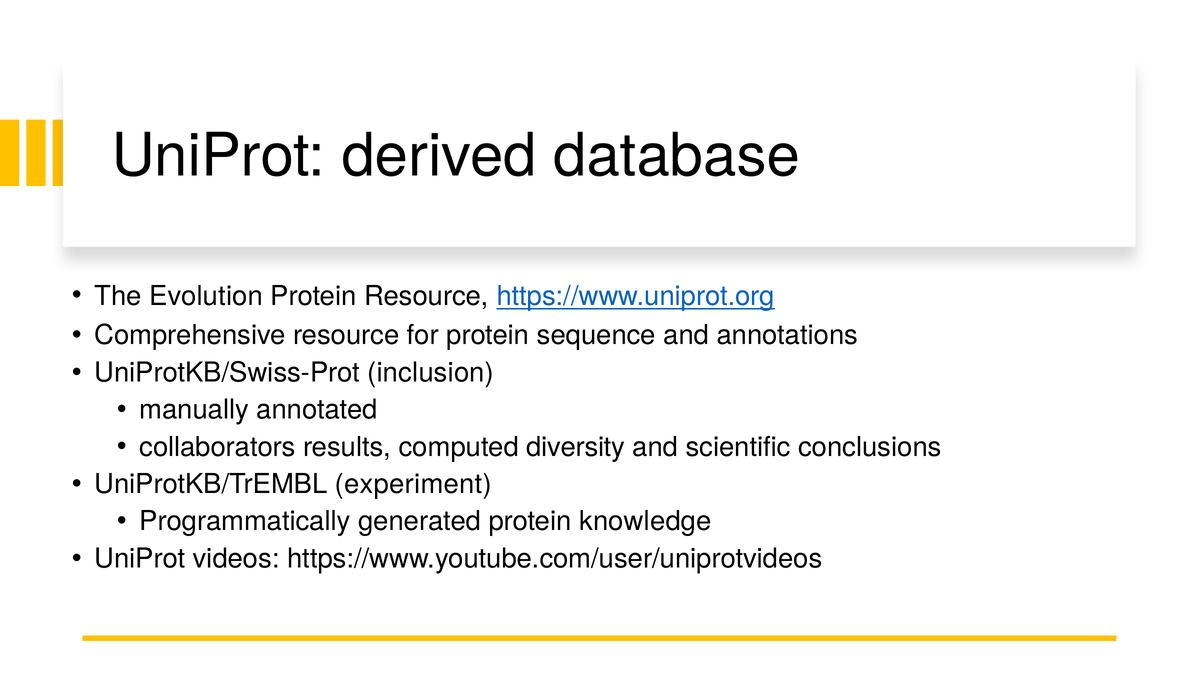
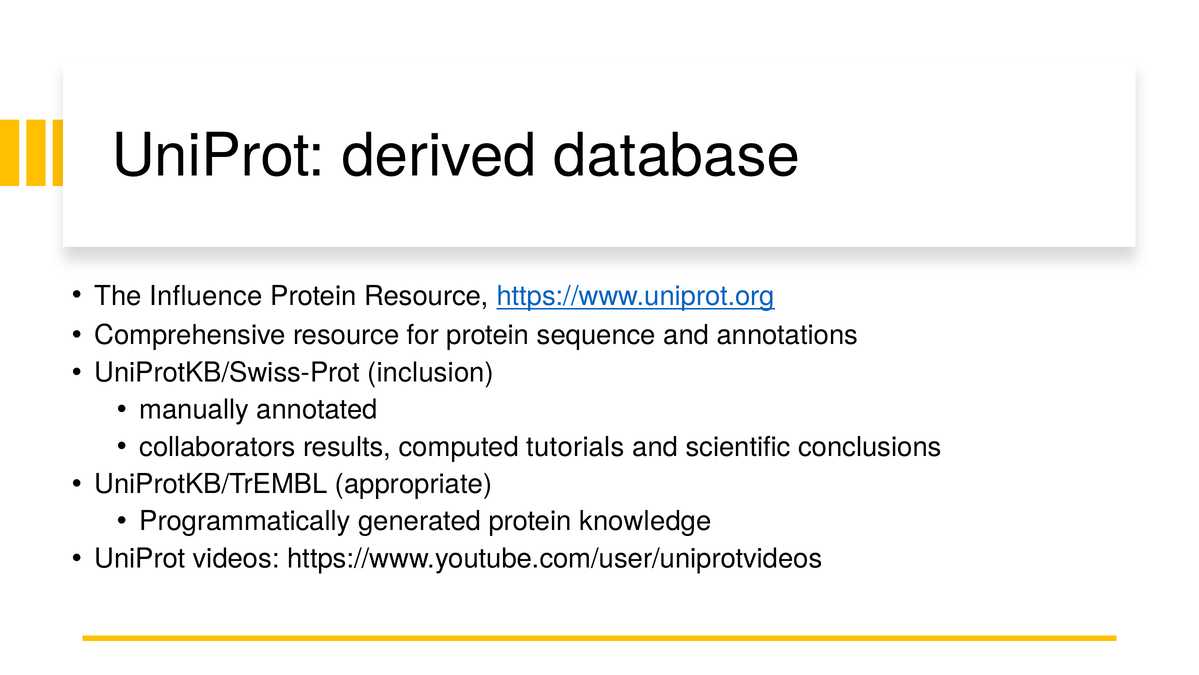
Evolution: Evolution -> Influence (206, 296)
diversity: diversity -> tutorials (575, 447)
experiment: experiment -> appropriate (414, 484)
